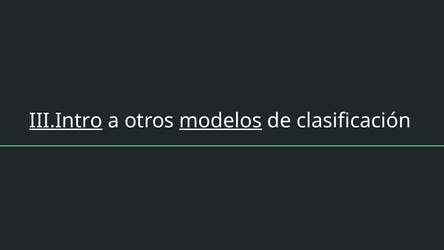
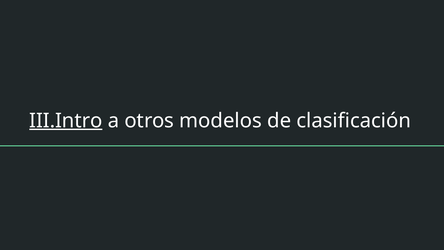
modelos underline: present -> none (221, 121)
